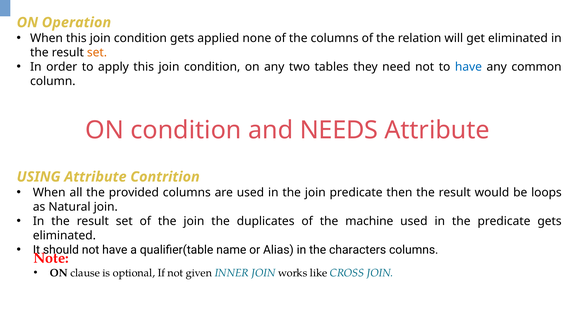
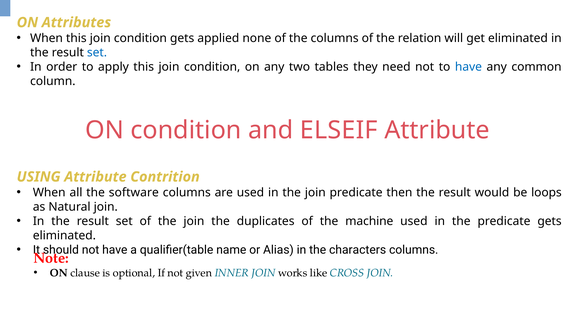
Operation: Operation -> Attributes (76, 23)
set colour: orange -> blue (97, 53)
NEEDS: NEEDS -> ELSEIF (339, 130)
provided: provided -> software (134, 193)
